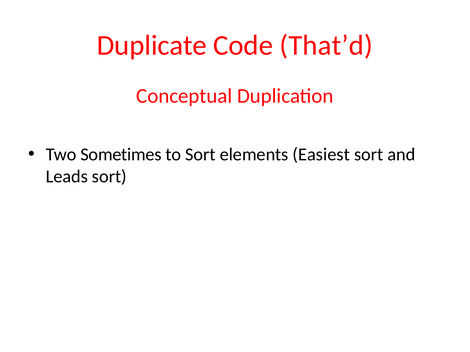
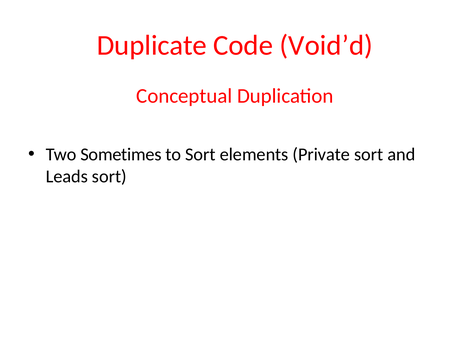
That’d: That’d -> Void’d (326, 46)
Easiest: Easiest -> Private (321, 155)
